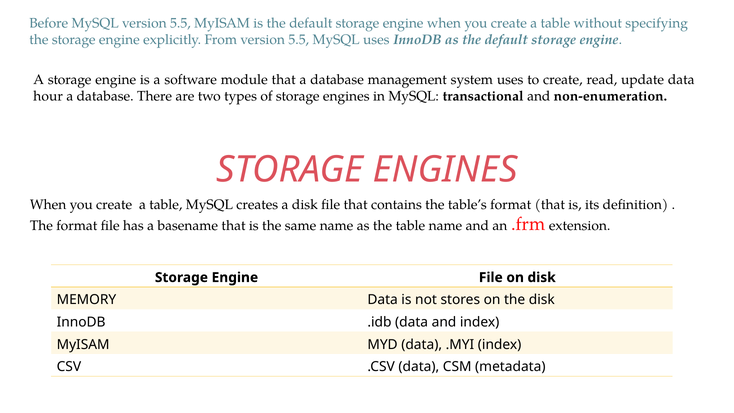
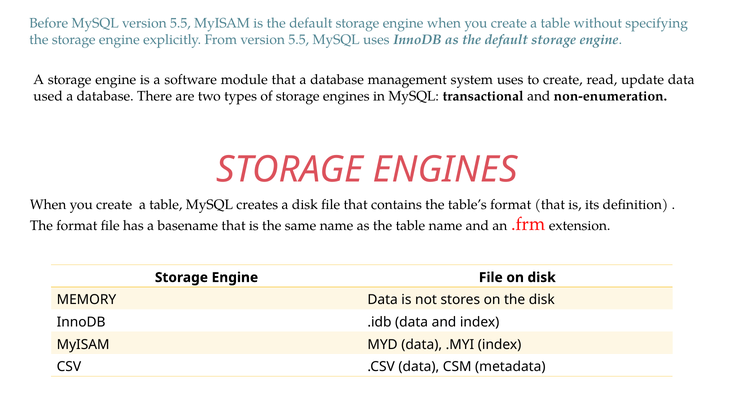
hour: hour -> used (48, 96)
